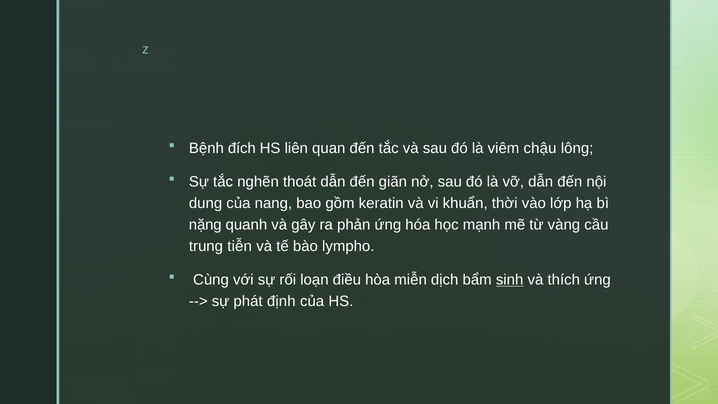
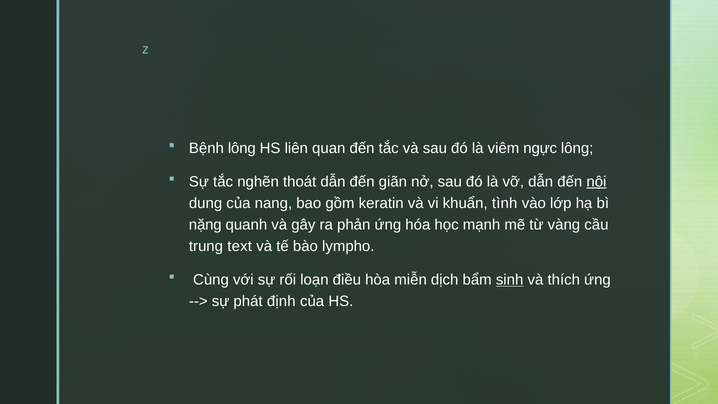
Bệnh đích: đích -> lông (242, 148)
chậu: chậu -> ngực (540, 148)
nội underline: none -> present (596, 182)
thời: thời -> tình (505, 203)
tiễn: tiễn -> text (240, 246)
